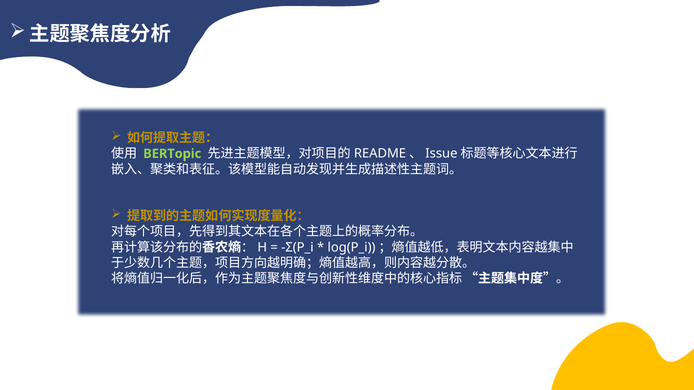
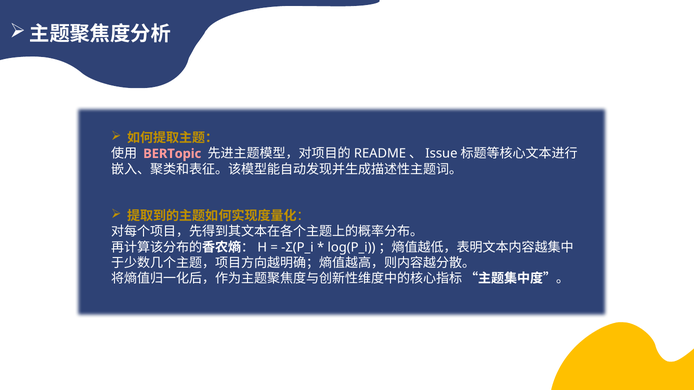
BERTopic colour: light green -> pink (172, 154)
